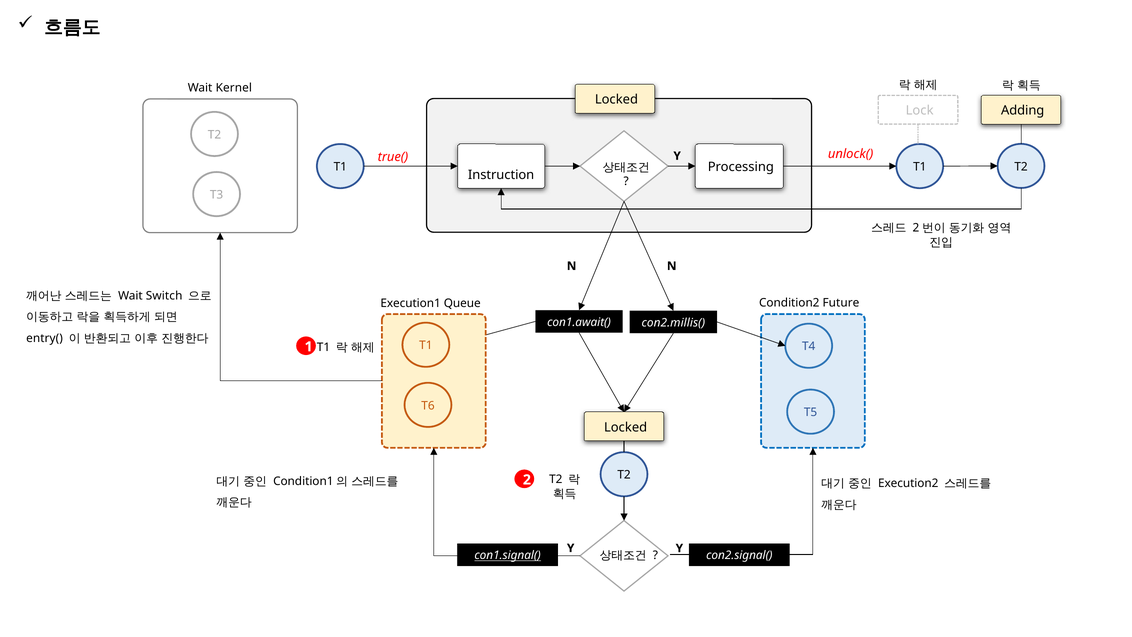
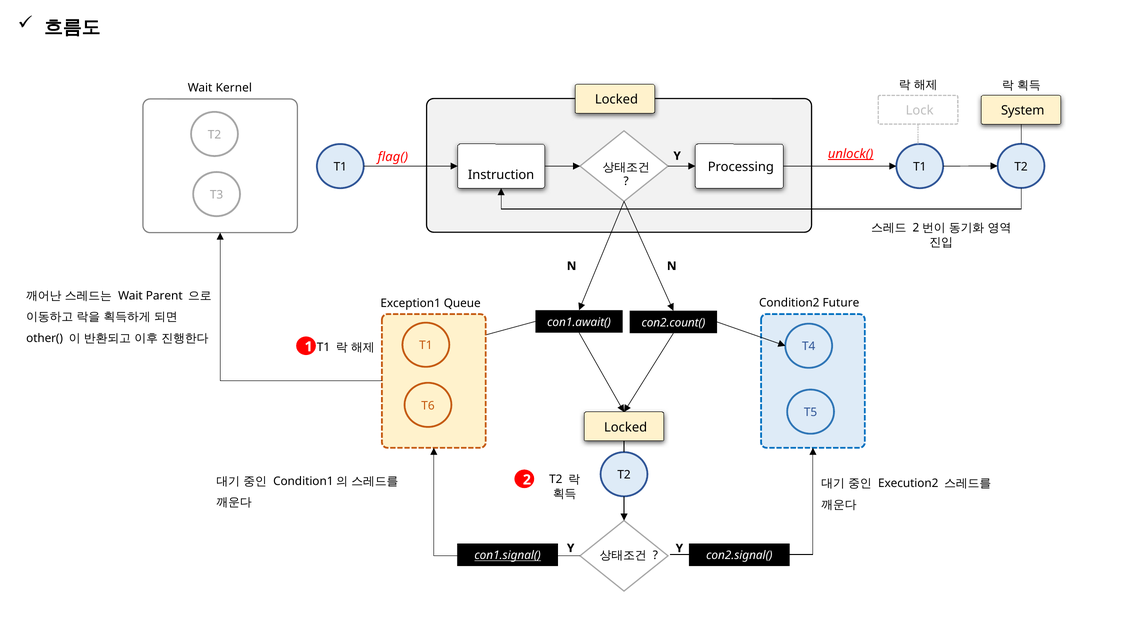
Adding: Adding -> System (1023, 111)
unlock( underline: none -> present (851, 154)
true(: true( -> flag( (393, 157)
Switch: Switch -> Parent (164, 296)
Execution1: Execution1 -> Exception1 (411, 303)
con2.millis(: con2.millis( -> con2.count( (673, 323)
entry(: entry( -> other( (45, 338)
